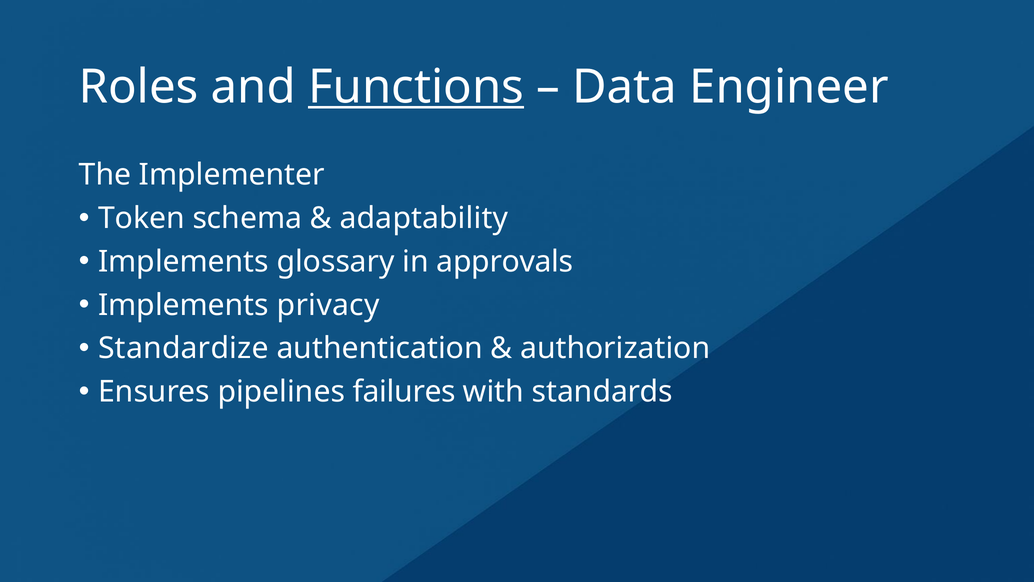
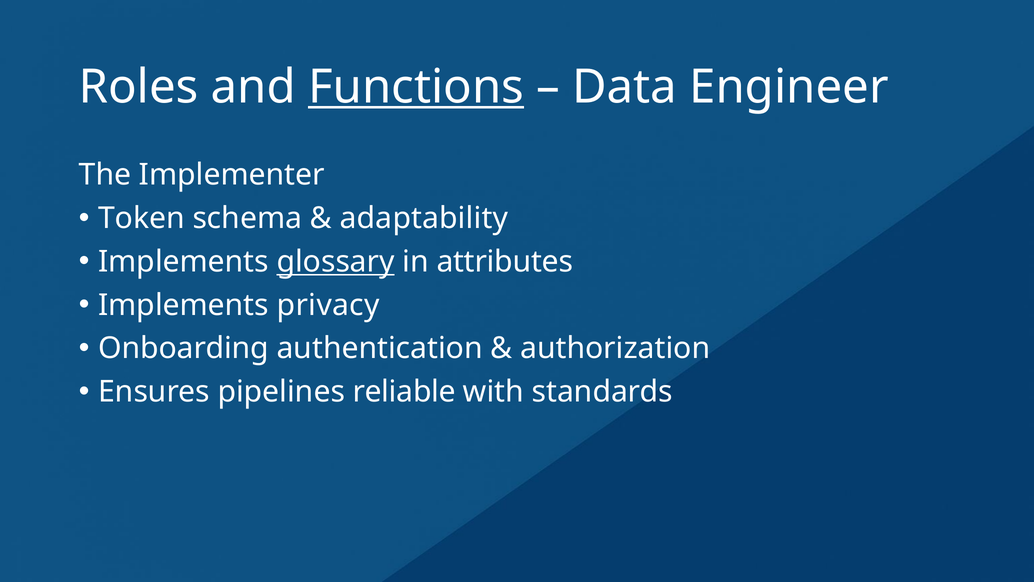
glossary underline: none -> present (336, 262)
approvals: approvals -> attributes (505, 262)
Standardize: Standardize -> Onboarding (184, 348)
failures: failures -> reliable (404, 392)
